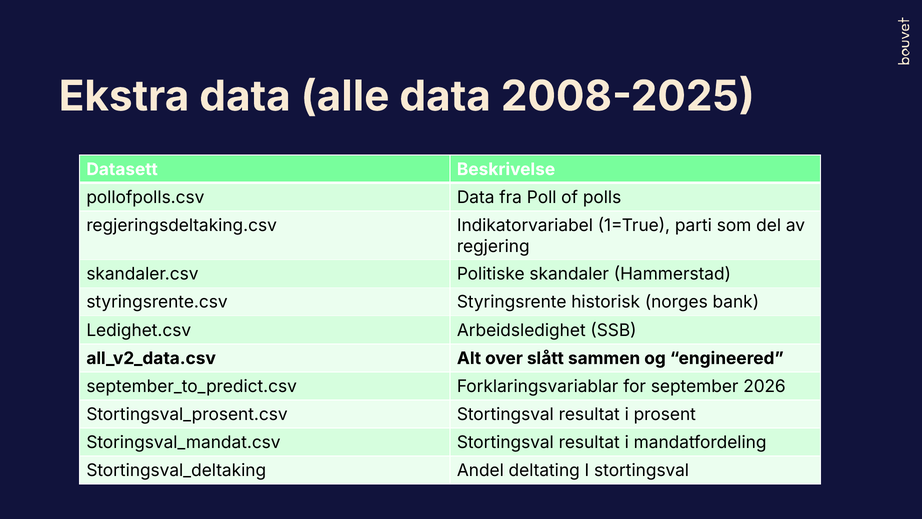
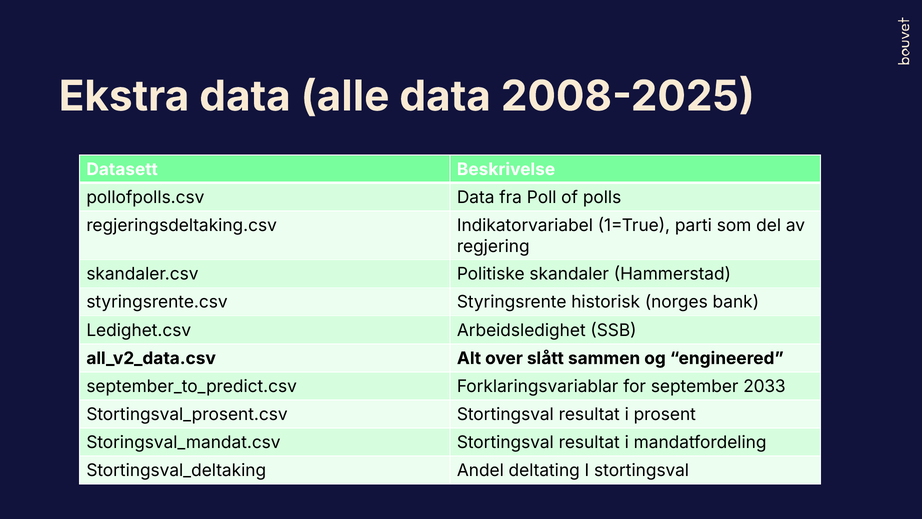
2026: 2026 -> 2033 (765, 386)
